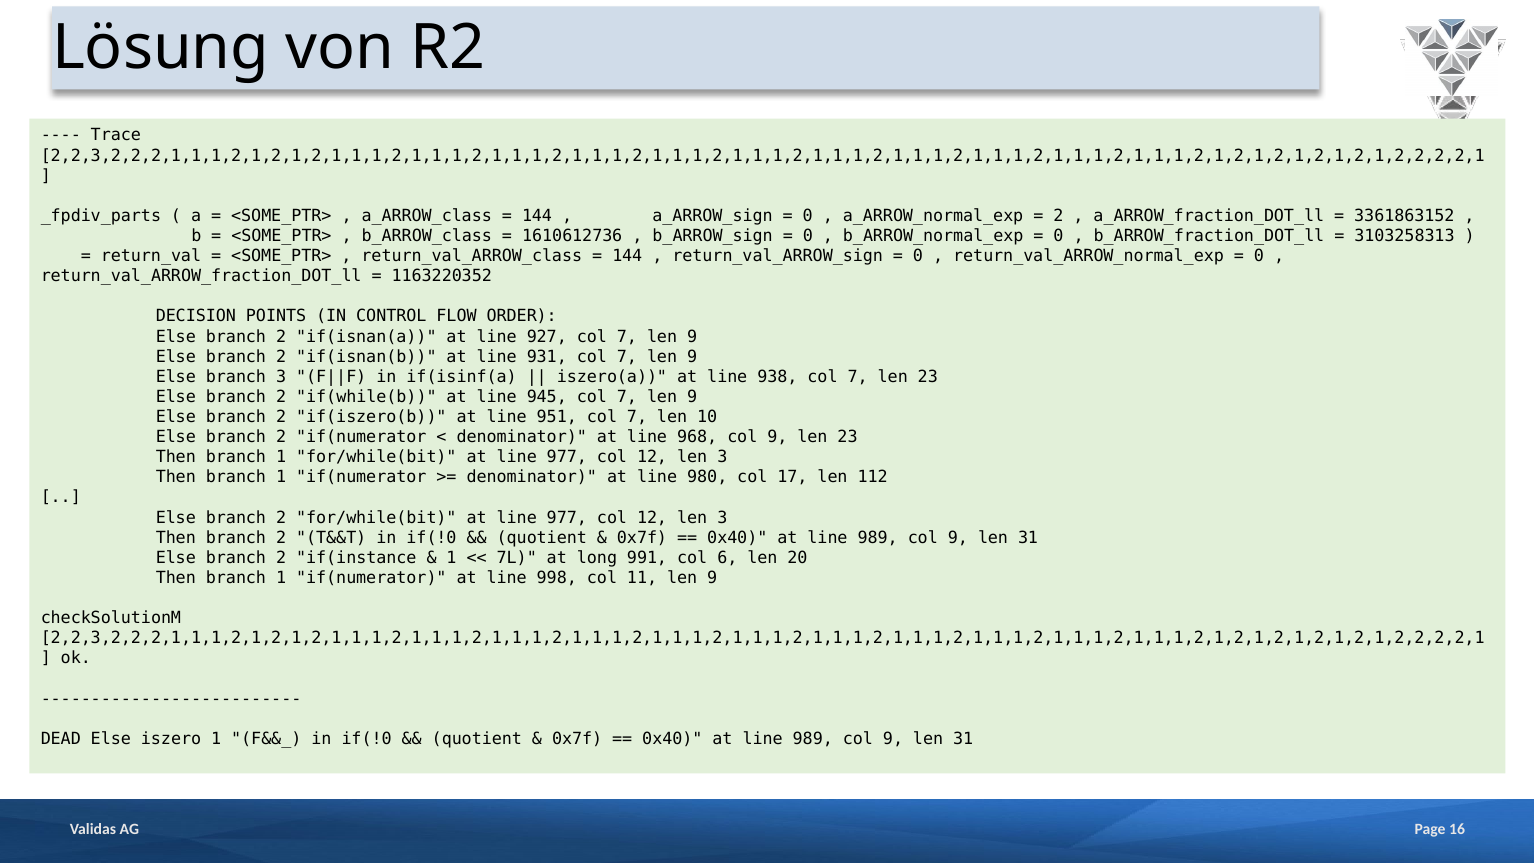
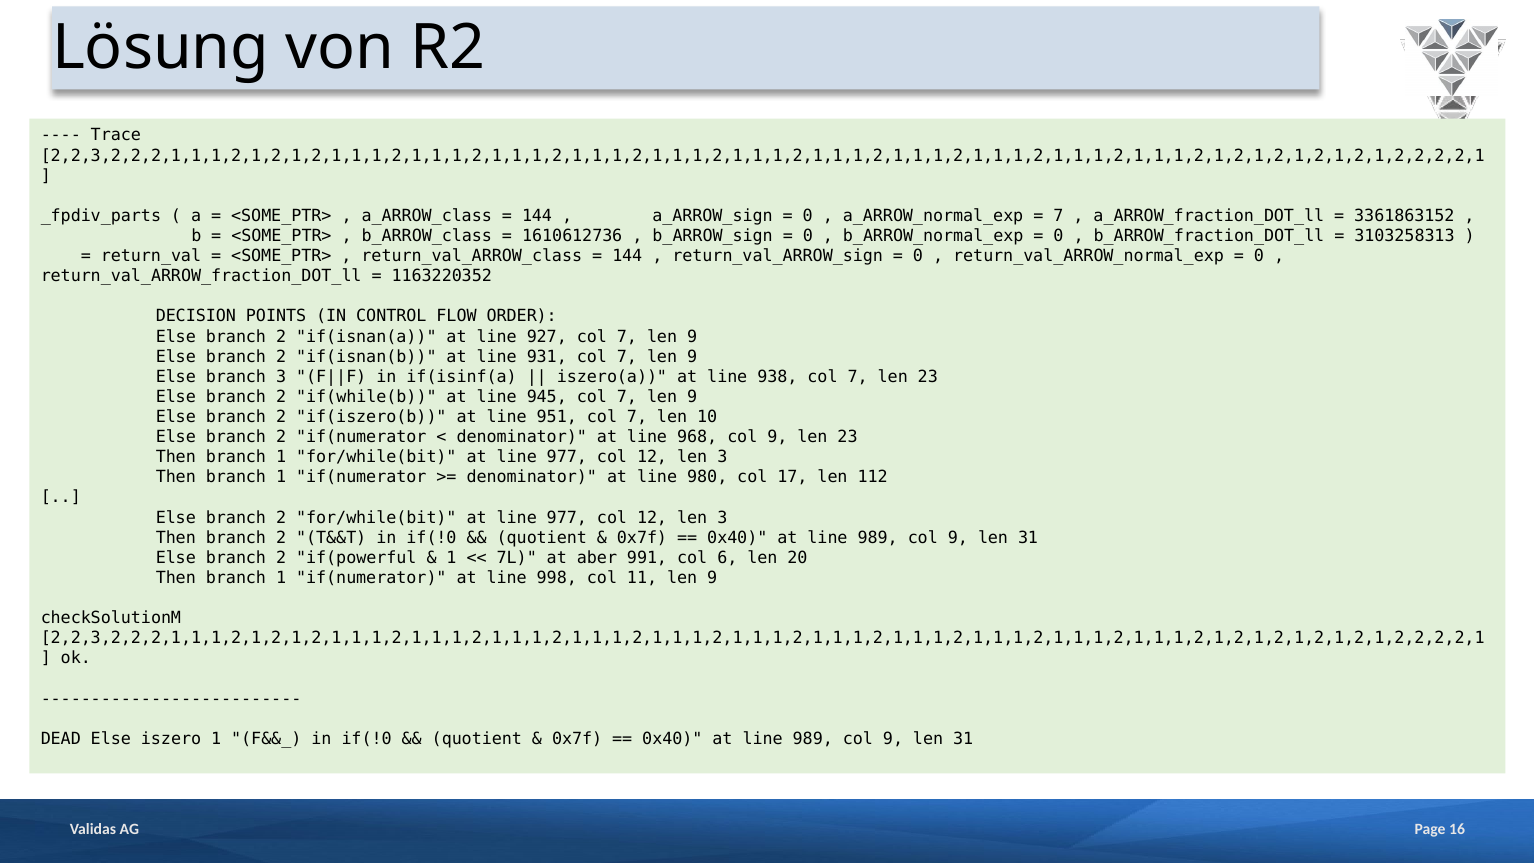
2: 2 -> 7 (1058, 216)
if(instance: if(instance -> if(powerful (356, 558)
long: long -> aber (597, 558)
